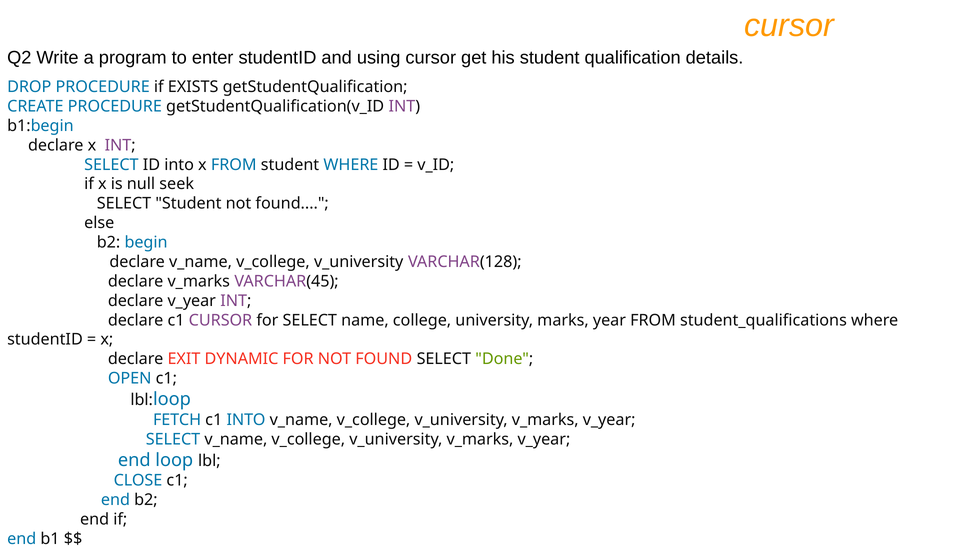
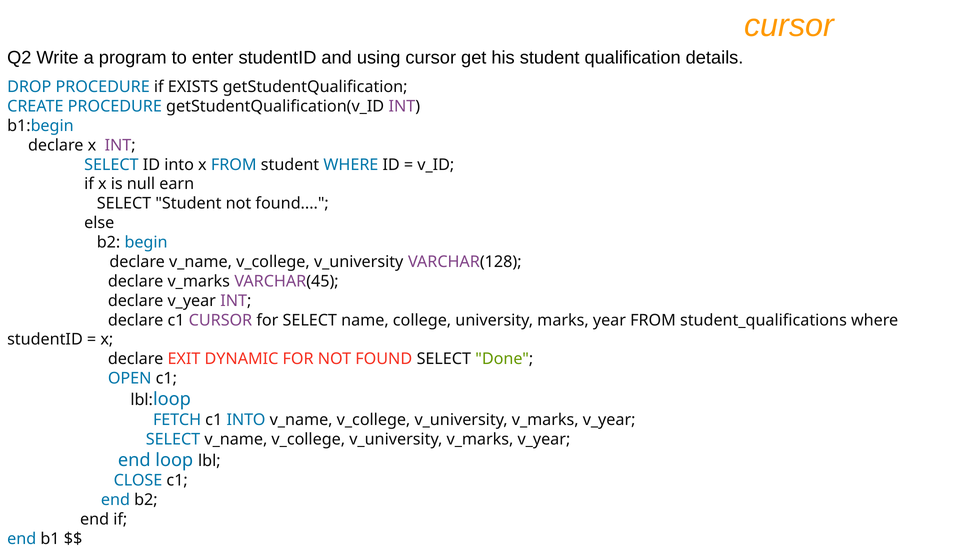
seek: seek -> earn (177, 184)
